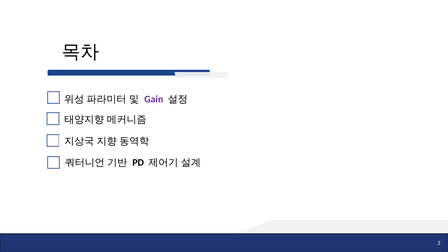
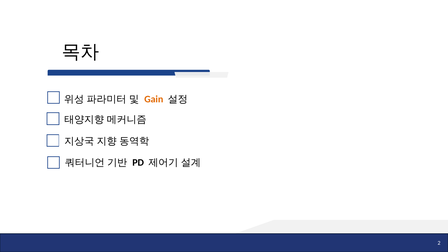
Gain colour: purple -> orange (154, 99)
